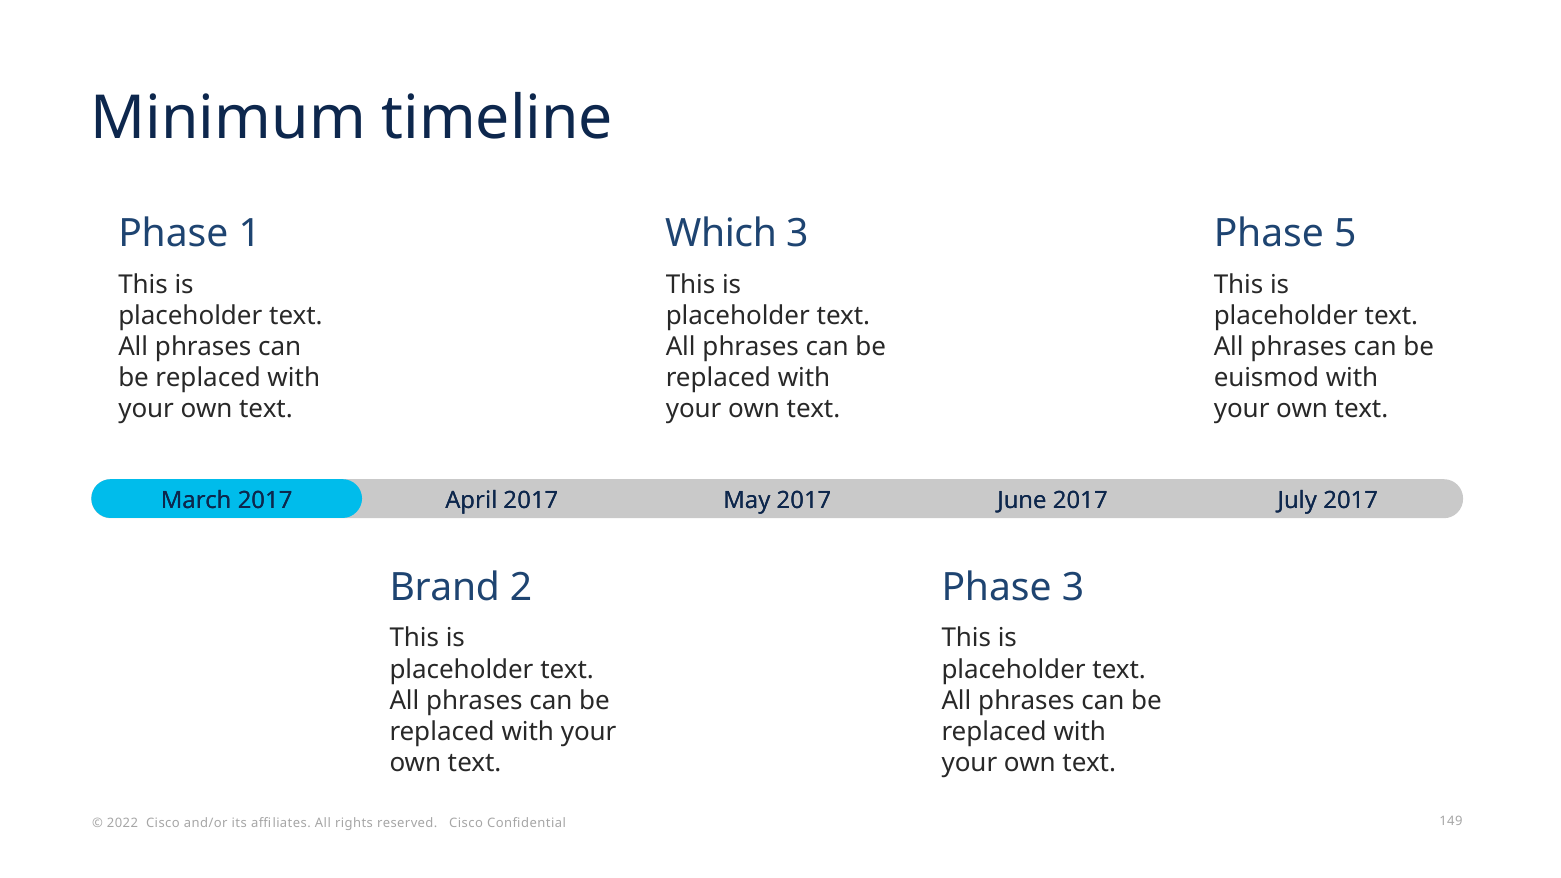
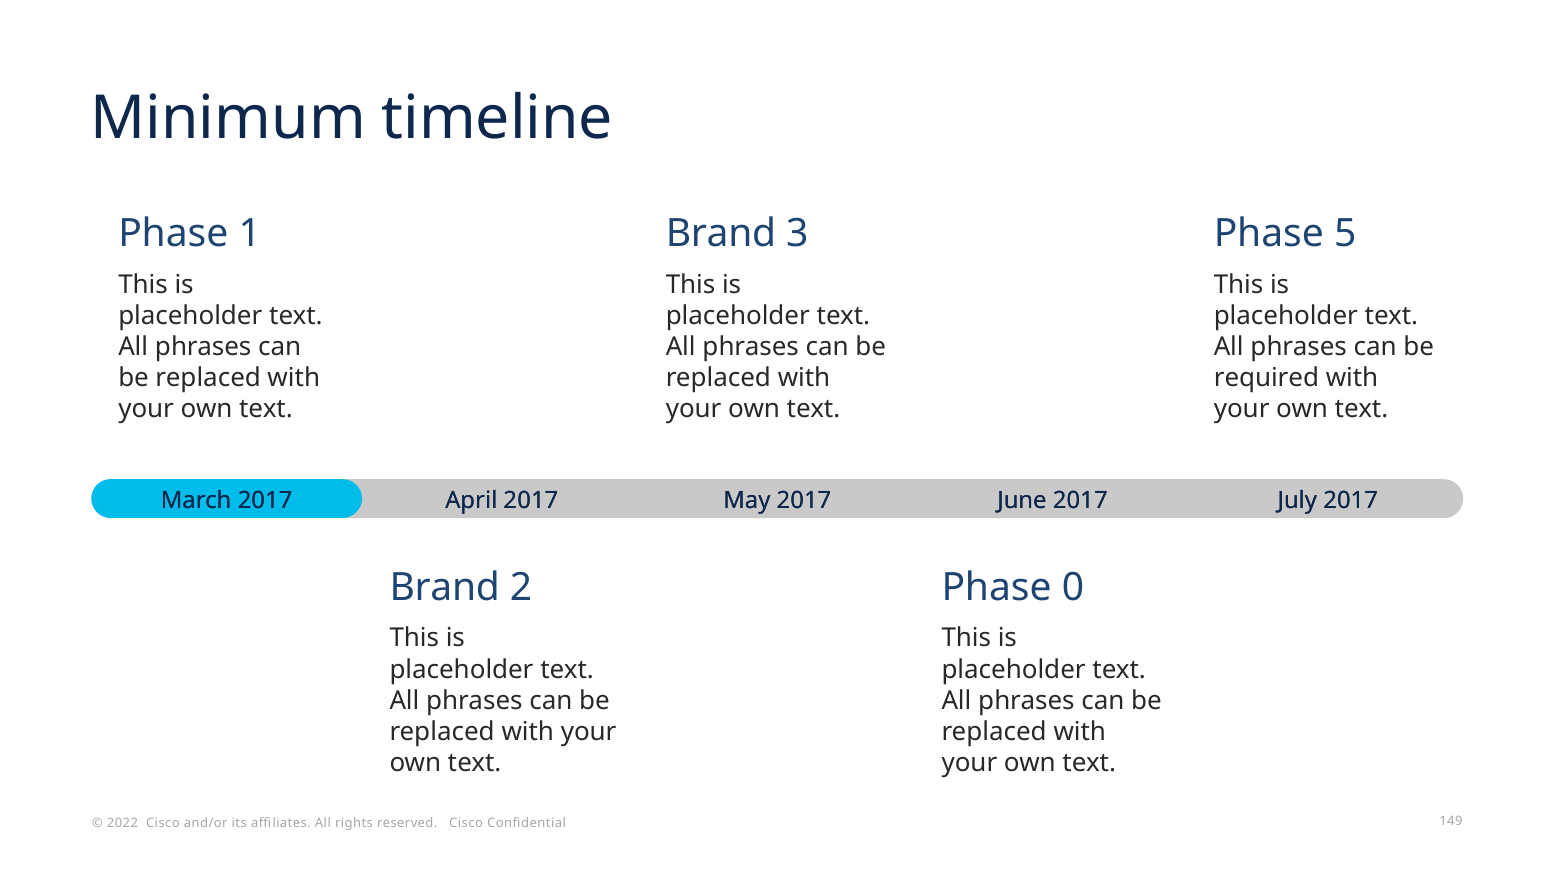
Which: Which -> Brand (721, 233)
euismod: euismod -> required (1266, 378)
Phase 3: 3 -> 0 (1073, 587)
